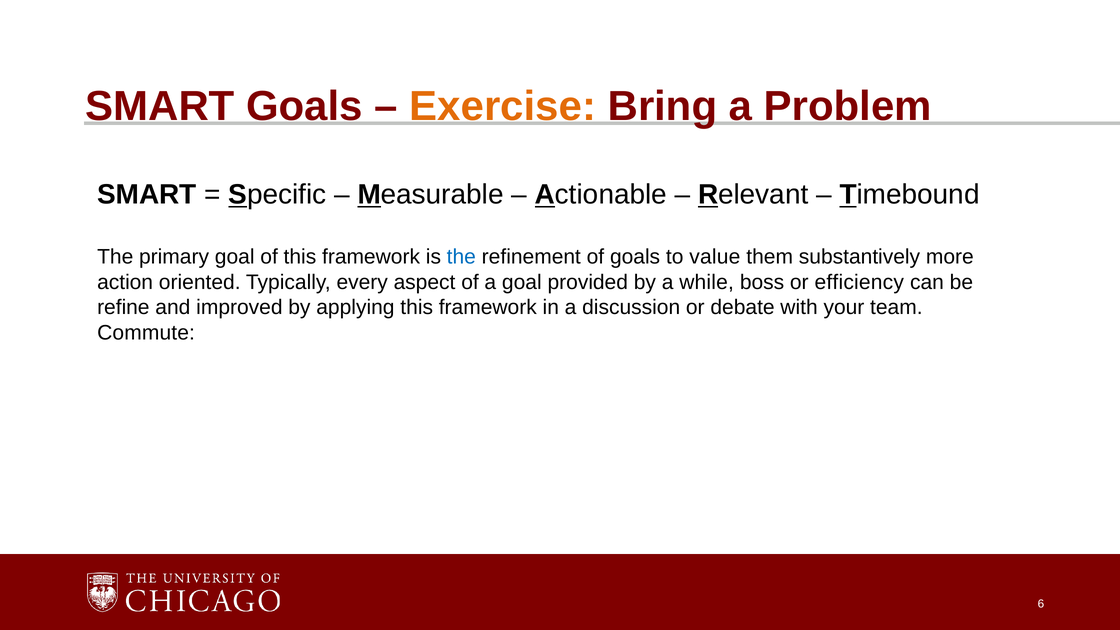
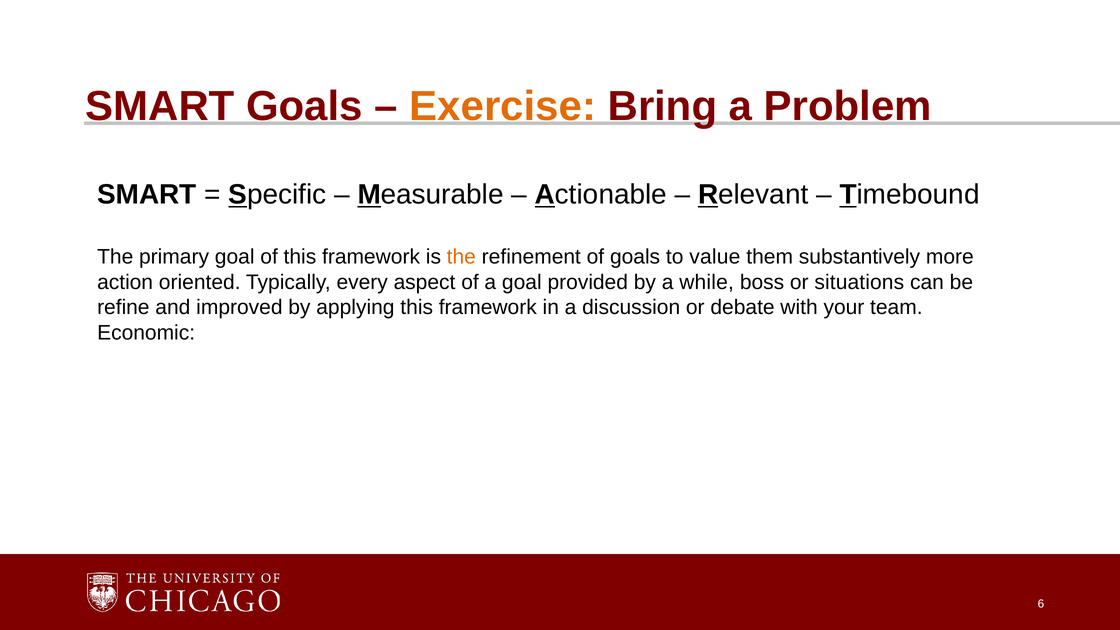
the colour: blue -> orange (461, 257)
efficiency: efficiency -> situations (859, 282)
Commute: Commute -> Economic (146, 333)
